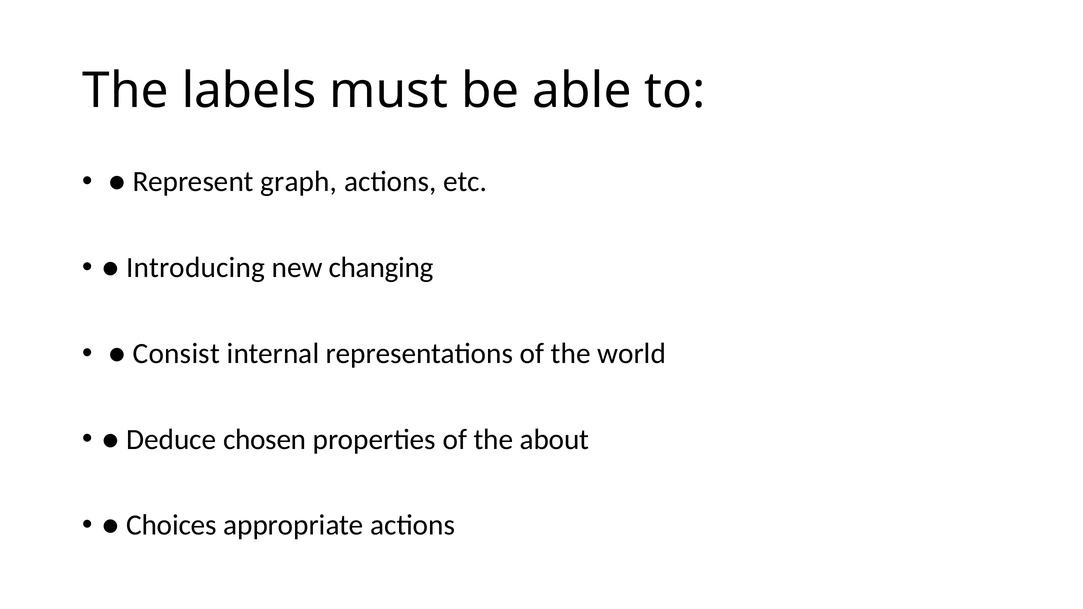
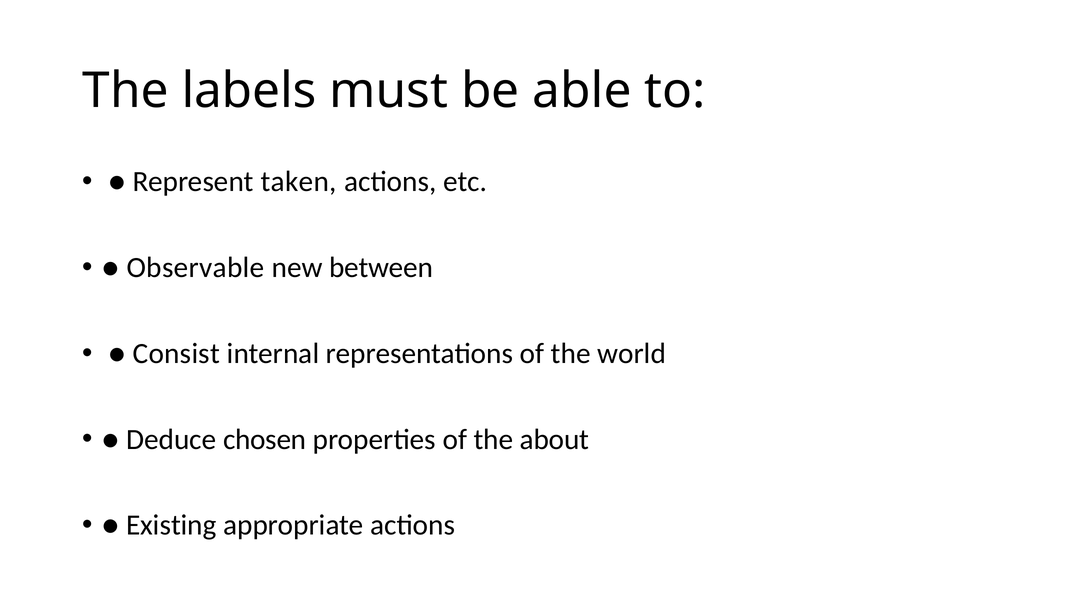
graph: graph -> taken (299, 182)
Introducing: Introducing -> Observable (195, 268)
changing: changing -> between (381, 268)
Choices: Choices -> Existing (171, 525)
